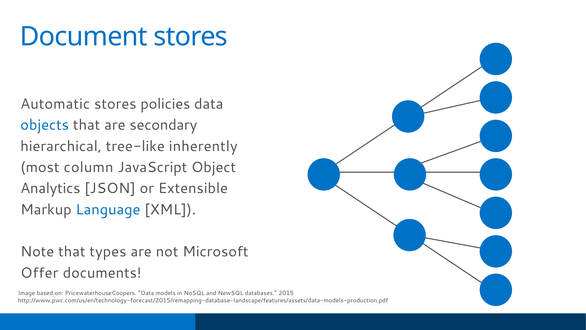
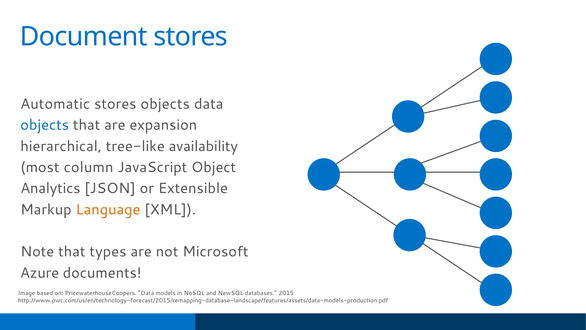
stores policies: policies -> objects (165, 104)
secondary: secondary -> expansion (163, 125)
inherently: inherently -> availability (203, 146)
Language colour: blue -> orange (108, 209)
Offer: Offer -> Azure (40, 273)
